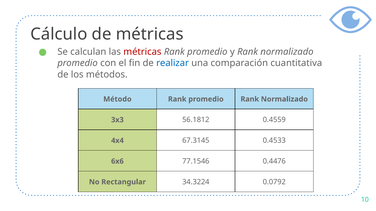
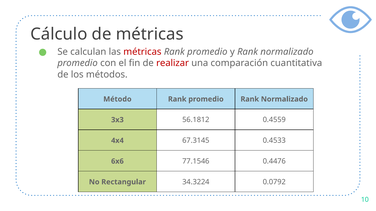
realizar colour: blue -> red (173, 63)
